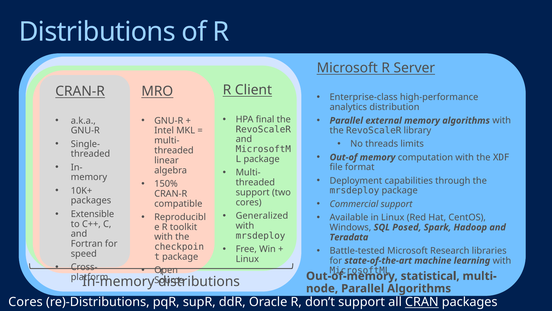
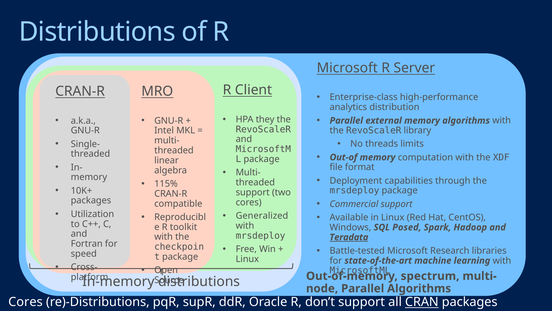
final: final -> they (265, 119)
150%: 150% -> 115% (166, 183)
Extensible: Extensible -> Utilization (92, 214)
Teradata underline: none -> present (349, 237)
statistical: statistical -> spectrum (430, 276)
